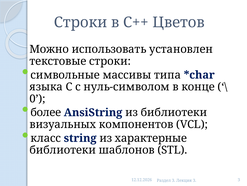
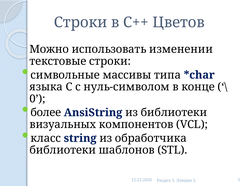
установлен: установлен -> изменении (181, 49)
характерные: характерные -> обработчика (151, 138)
